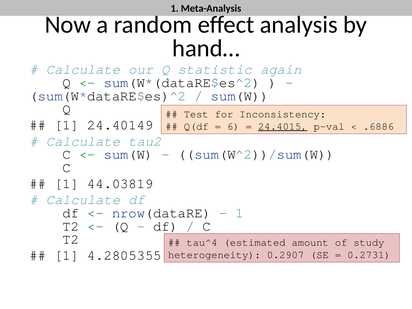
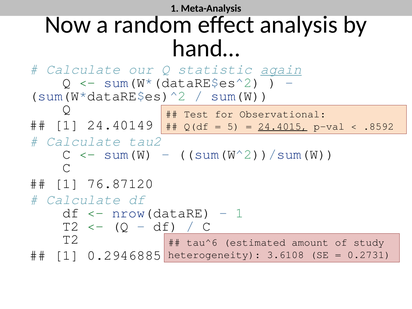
again underline: none -> present (281, 69)
Inconsistency: Inconsistency -> Observational (283, 114)
6: 6 -> 5 (233, 126)
.6886: .6886 -> .8592 (379, 126)
44.03819: 44.03819 -> 76.87120 (120, 184)
tau^4: tau^4 -> tau^6 (202, 242)
4.2805355: 4.2805355 -> 0.2946885 (124, 255)
0.2907: 0.2907 -> 3.6108 (285, 255)
